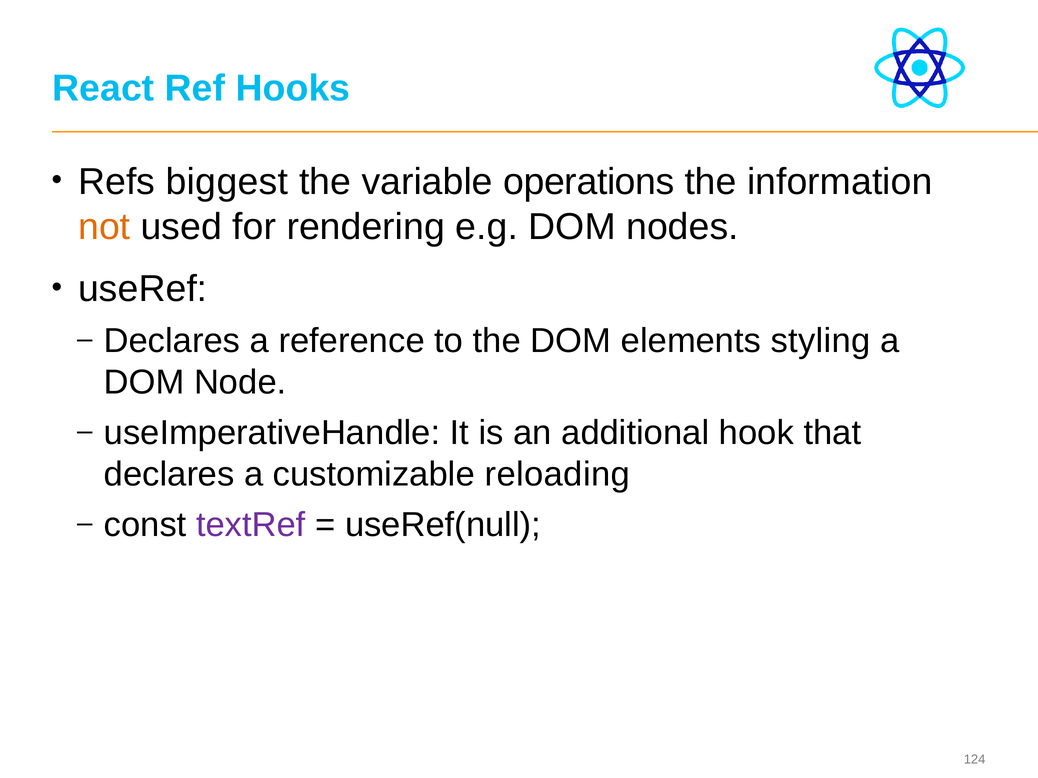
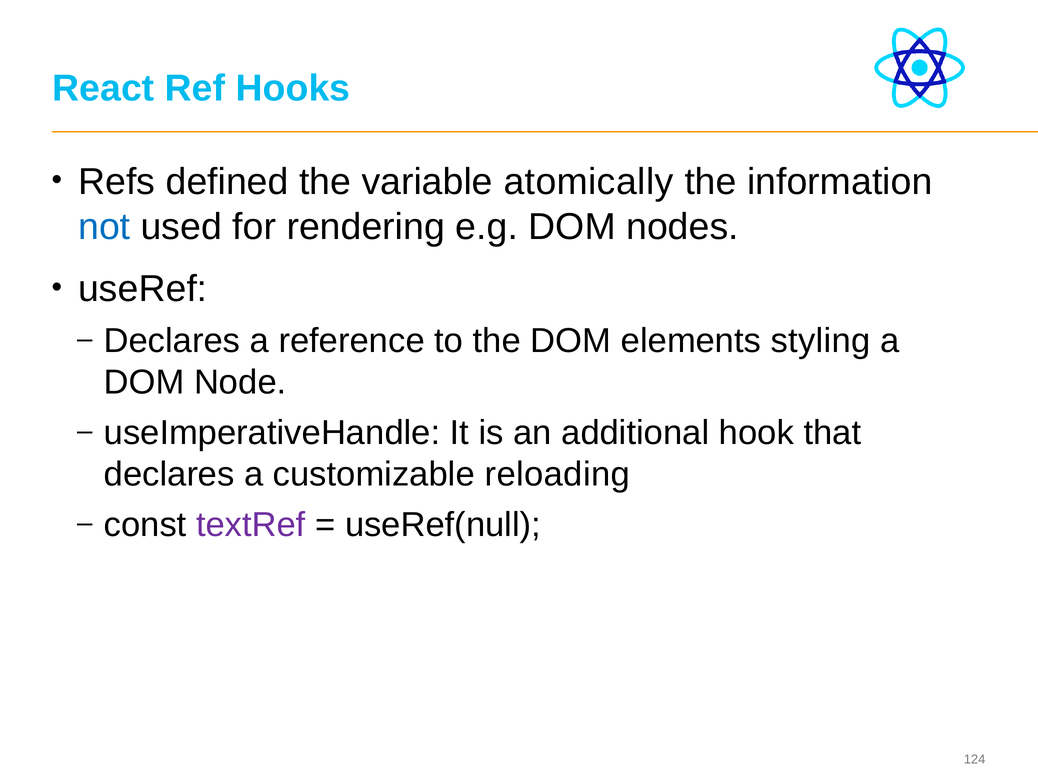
biggest: biggest -> defined (227, 182)
operations: operations -> atomically (588, 182)
not colour: orange -> blue (104, 227)
